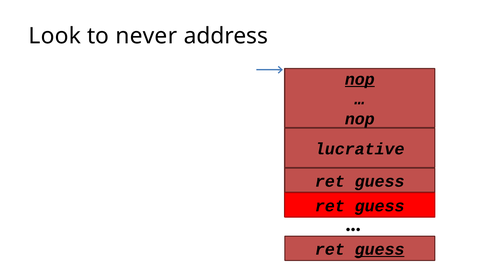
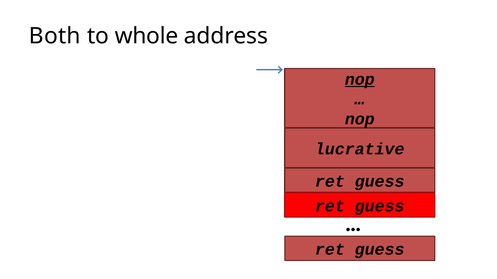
Look: Look -> Both (55, 36)
never: never -> whole (147, 36)
guess underline: present -> none (380, 250)
